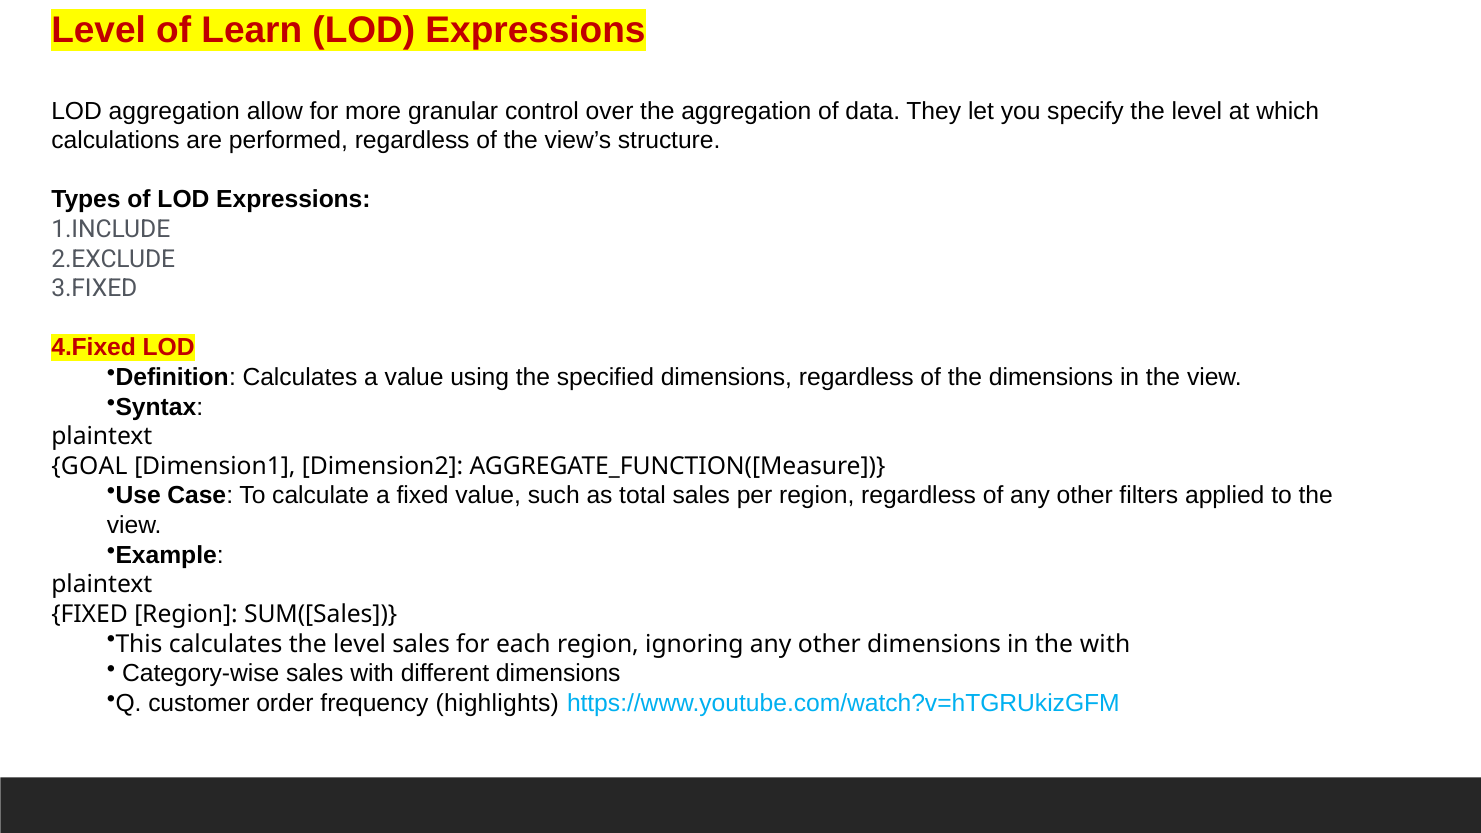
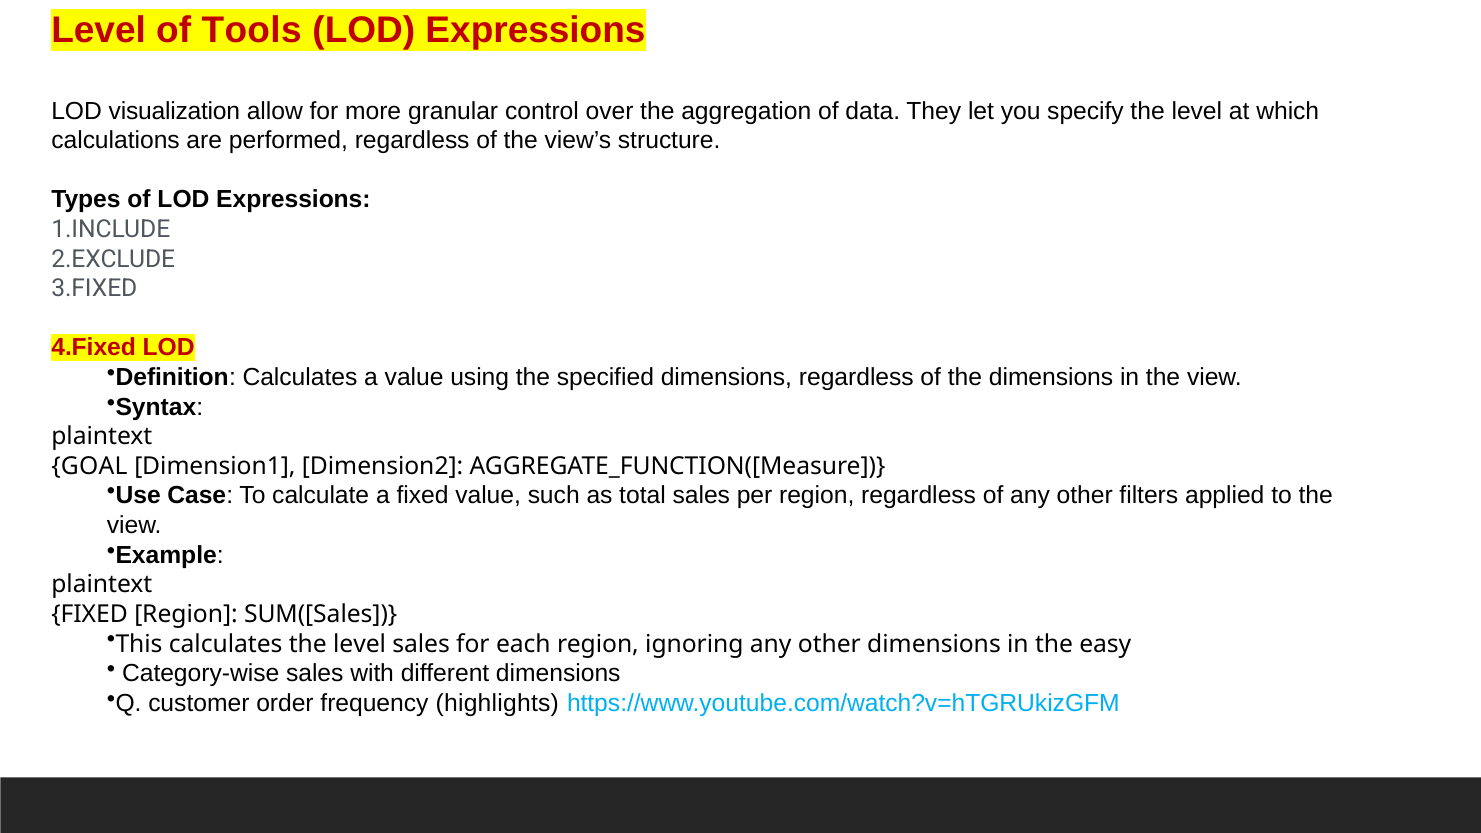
Learn: Learn -> Tools (252, 30)
LOD aggregation: aggregation -> visualization (174, 111)
the with: with -> easy (1105, 644)
